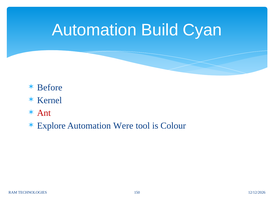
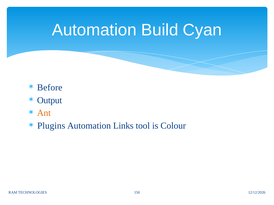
Kernel: Kernel -> Output (50, 100)
Ant colour: red -> orange (44, 113)
Explore: Explore -> Plugins (51, 126)
Were: Were -> Links (123, 126)
